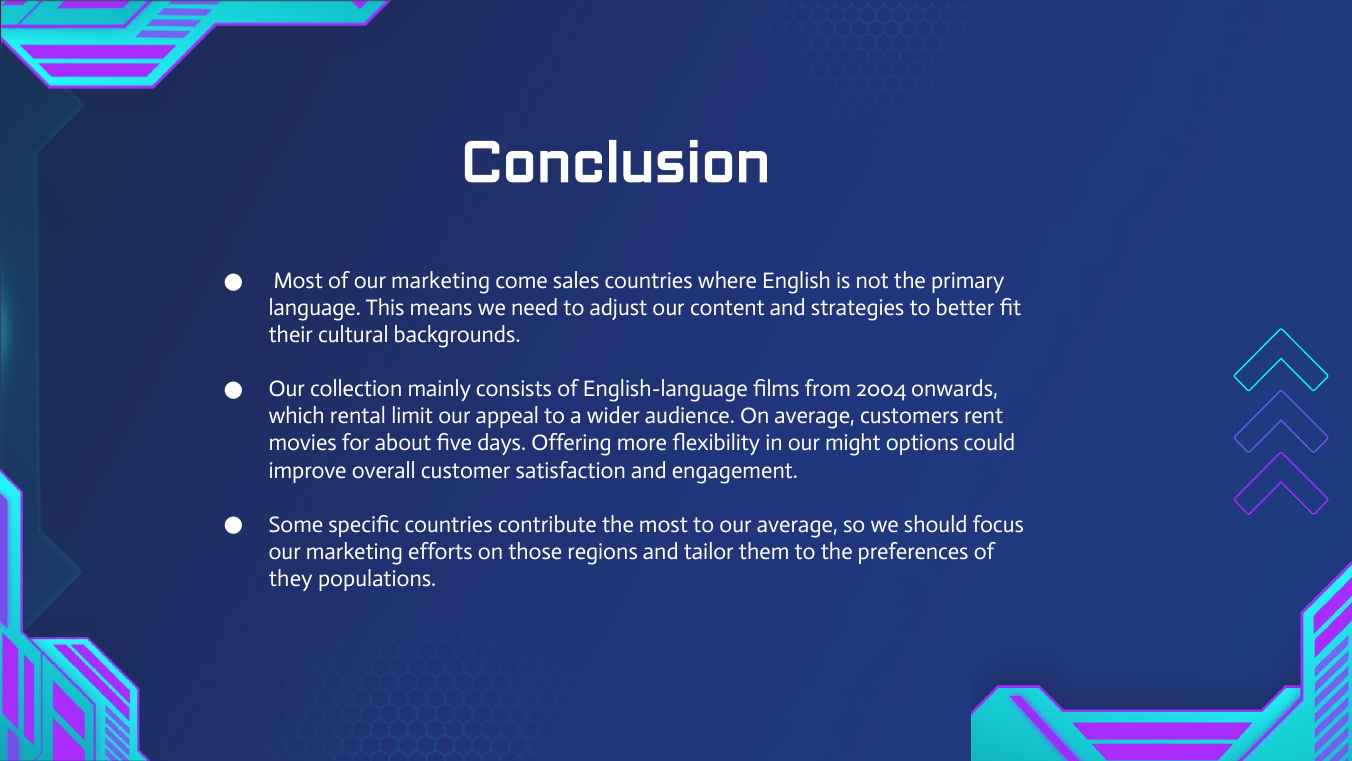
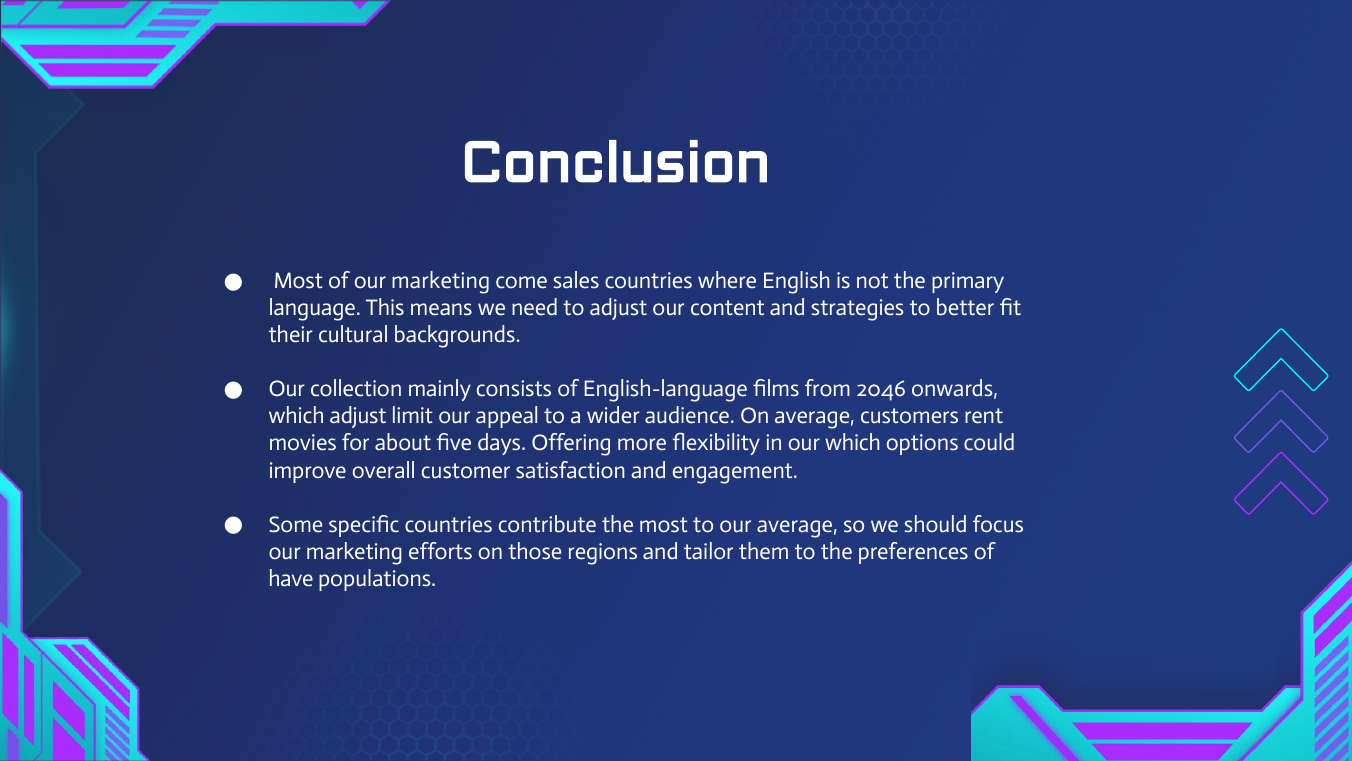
2004: 2004 -> 2046 (881, 389)
which rental: rental -> adjust (358, 416)
our might: might -> which (853, 443)
they: they -> have (291, 578)
